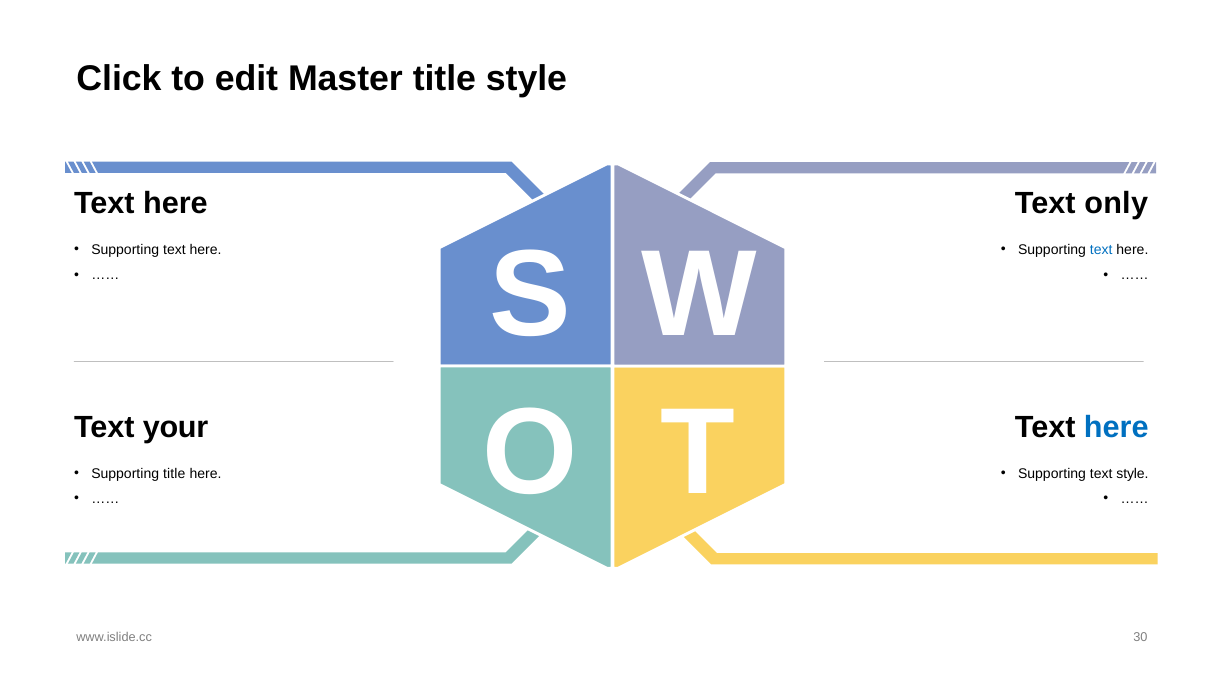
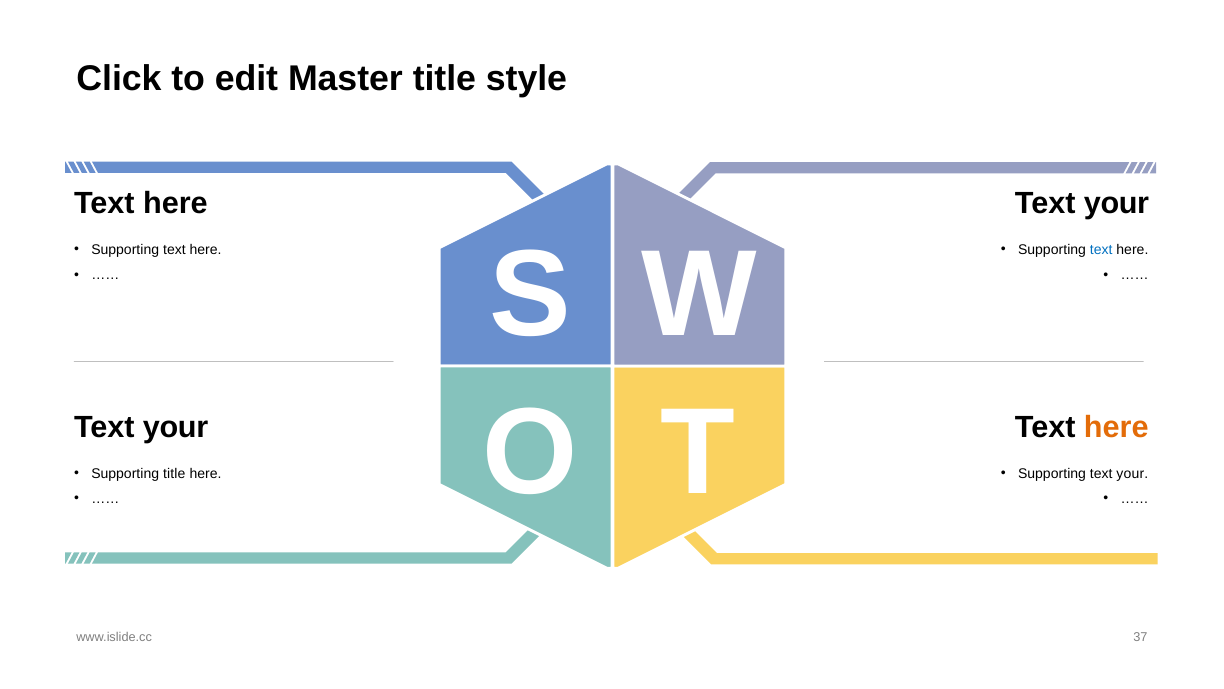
only: only -> your (1116, 203)
here colour: blue -> orange (1116, 427)
Supporting text style: style -> your (1132, 473)
30: 30 -> 37 (1140, 637)
